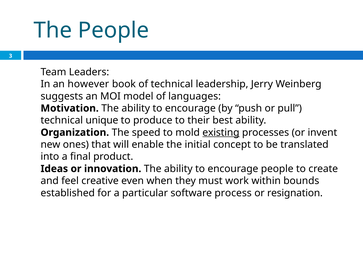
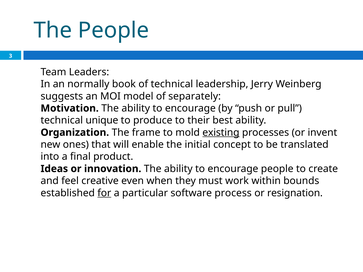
however: however -> normally (88, 84)
languages: languages -> separately (195, 96)
speed: speed -> frame (146, 133)
for underline: none -> present (104, 193)
